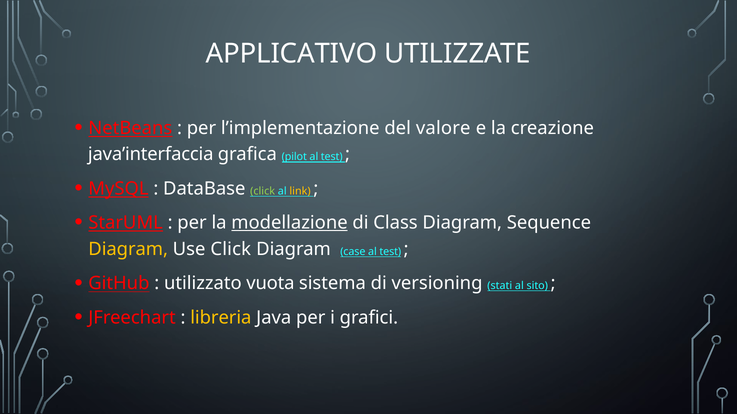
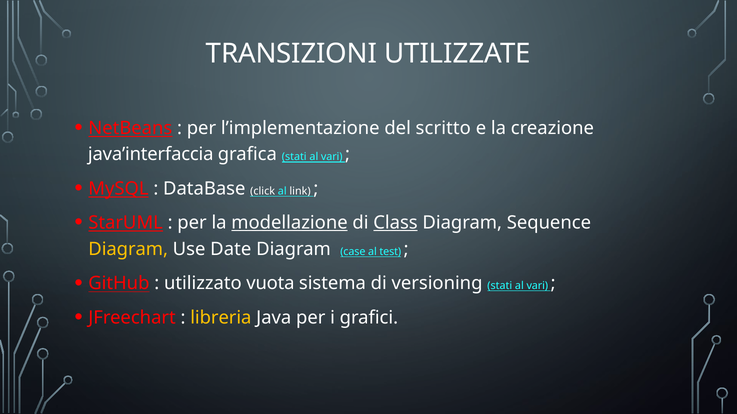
APPLICATIVO: APPLICATIVO -> TRANSIZIONI (291, 54)
valore: valore -> scritto (443, 128)
grafica pilot: pilot -> stati (294, 157)
test: test -> vari (332, 157)
click colour: light green -> white (263, 191)
link colour: yellow -> white (300, 191)
Class underline: none -> present (395, 223)
Use Click: Click -> Date (231, 250)
sito: sito -> vari (537, 286)
